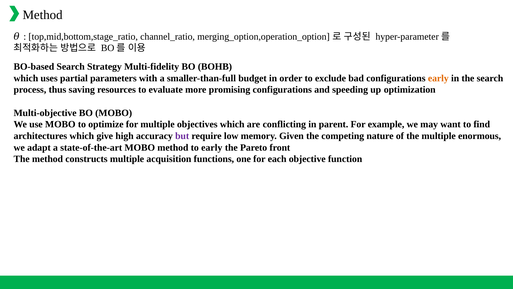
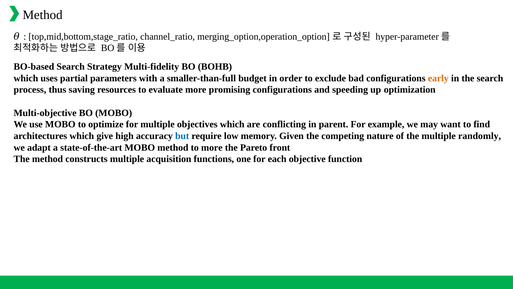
but colour: purple -> blue (182, 136)
enormous: enormous -> randomly (480, 136)
to early: early -> more (212, 147)
